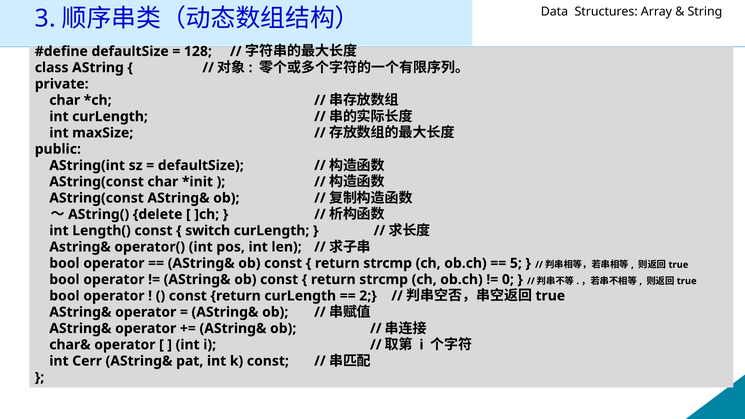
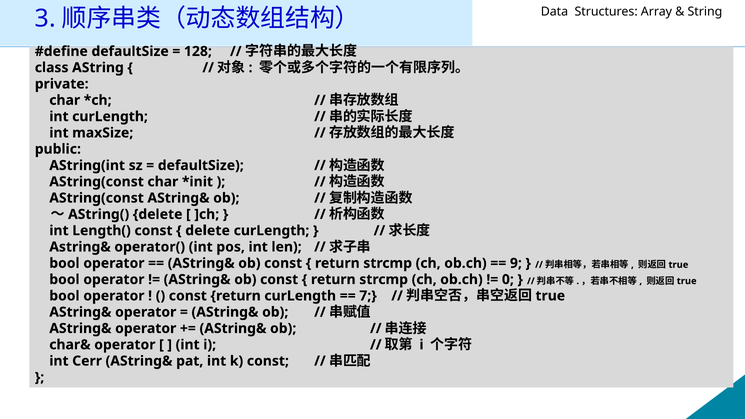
switch: switch -> delete (208, 231)
5: 5 -> 9 (516, 263)
2: 2 -> 7 (368, 296)
